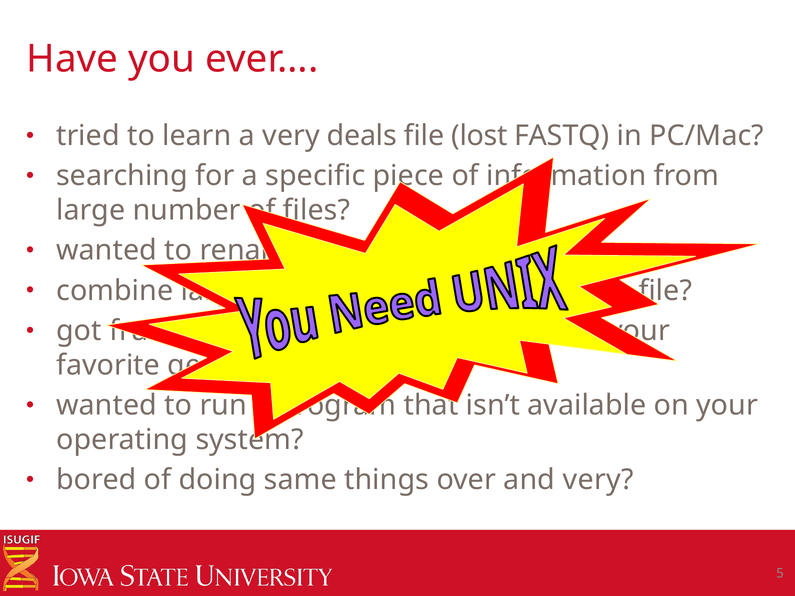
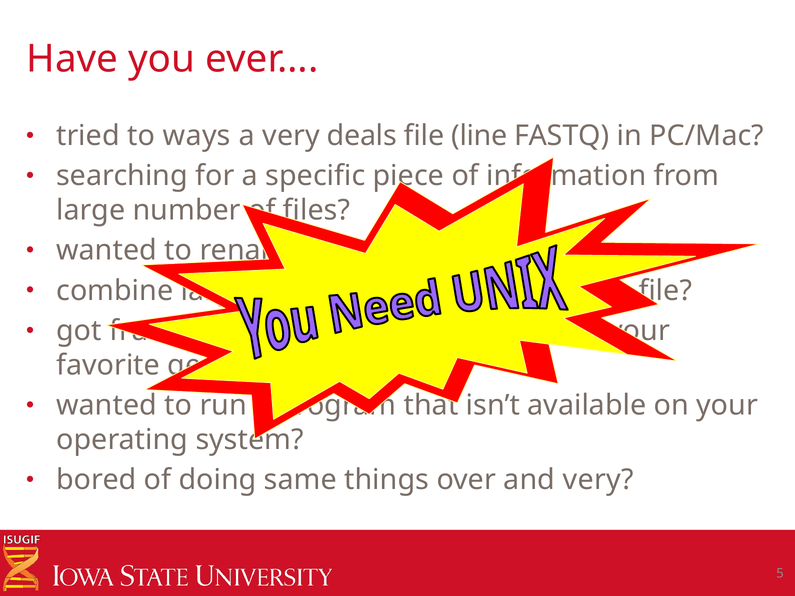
learn: learn -> ways (197, 136)
lost: lost -> line (479, 136)
